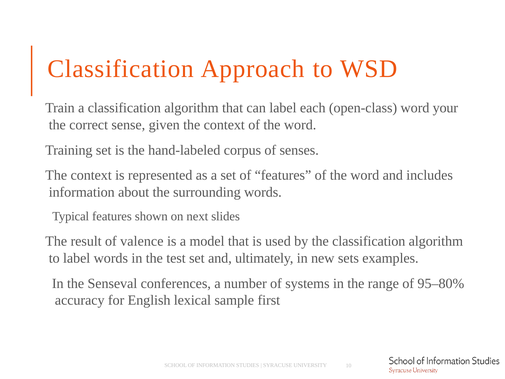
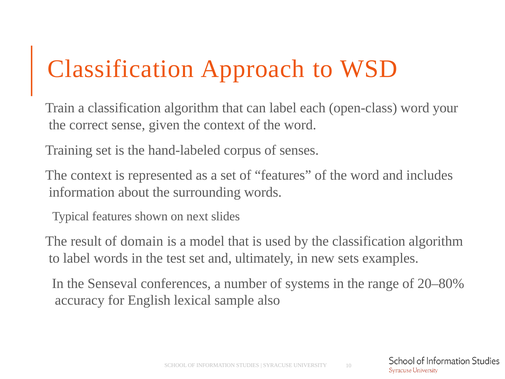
valence: valence -> domain (142, 241)
95–80%: 95–80% -> 20–80% (441, 283)
first: first -> also (269, 300)
